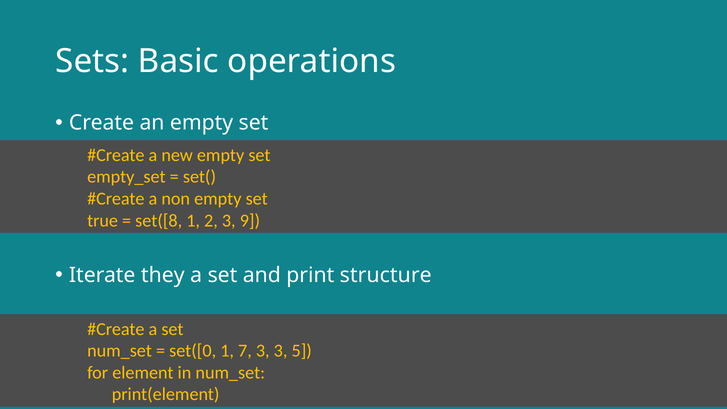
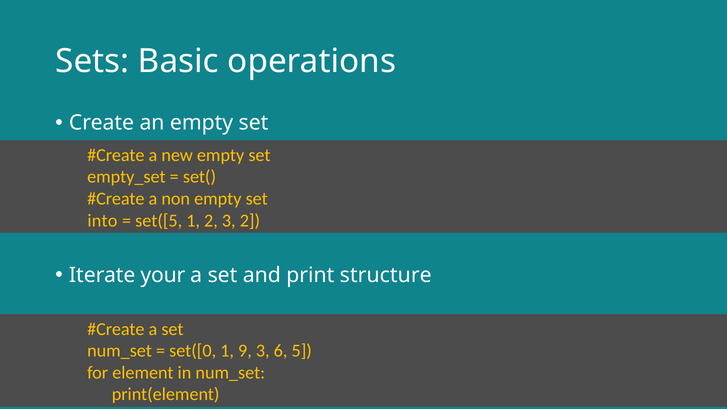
true: true -> into (102, 221)
set([8: set([8 -> set([5 (159, 221)
3 9: 9 -> 2 (250, 221)
they: they -> your (163, 275)
7: 7 -> 9 (245, 351)
3 3: 3 -> 6 (281, 351)
